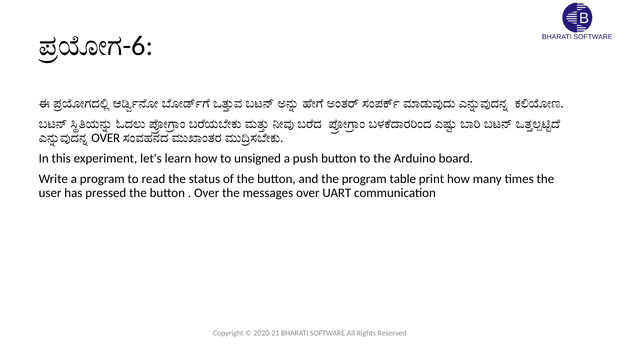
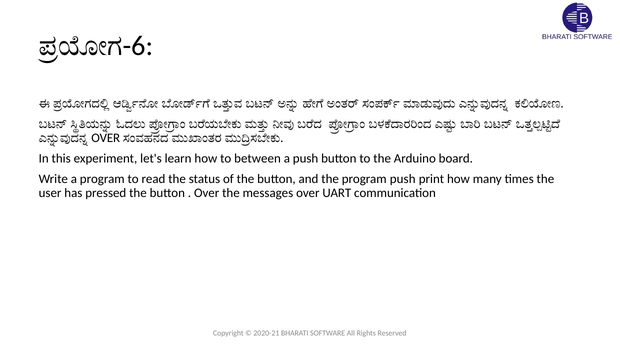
unsigned: unsigned -> between (257, 158)
program table: table -> push (403, 179)
